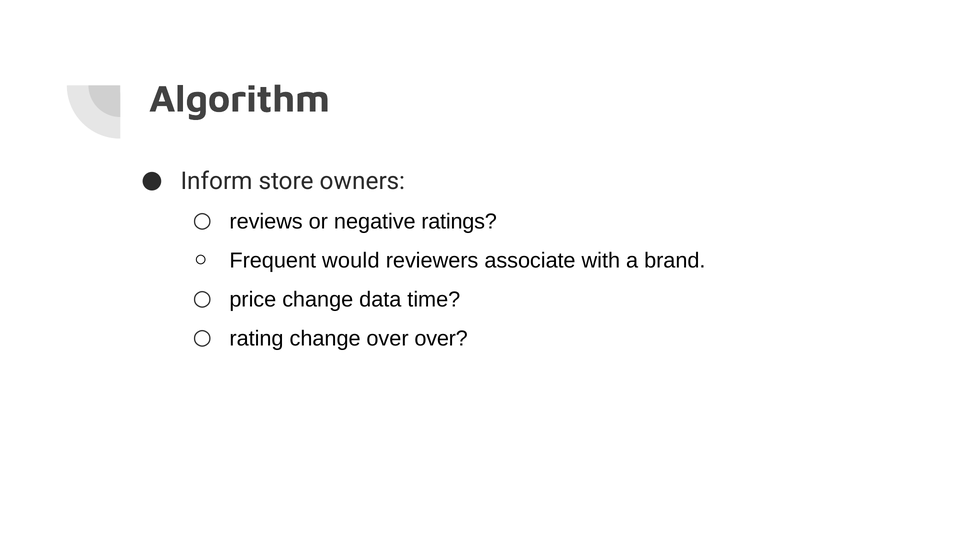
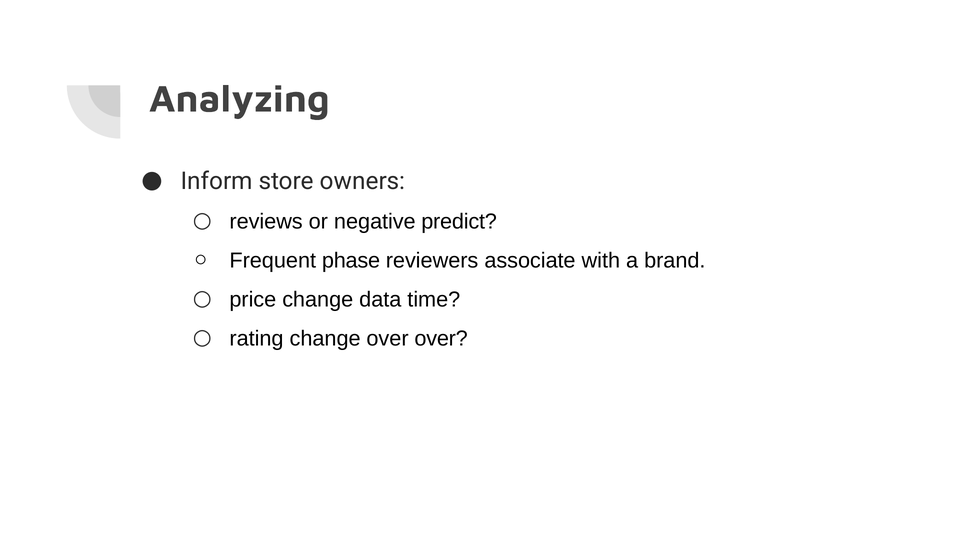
Algorithm: Algorithm -> Analyzing (239, 99)
ratings: ratings -> predict (459, 222)
would: would -> phase (351, 261)
